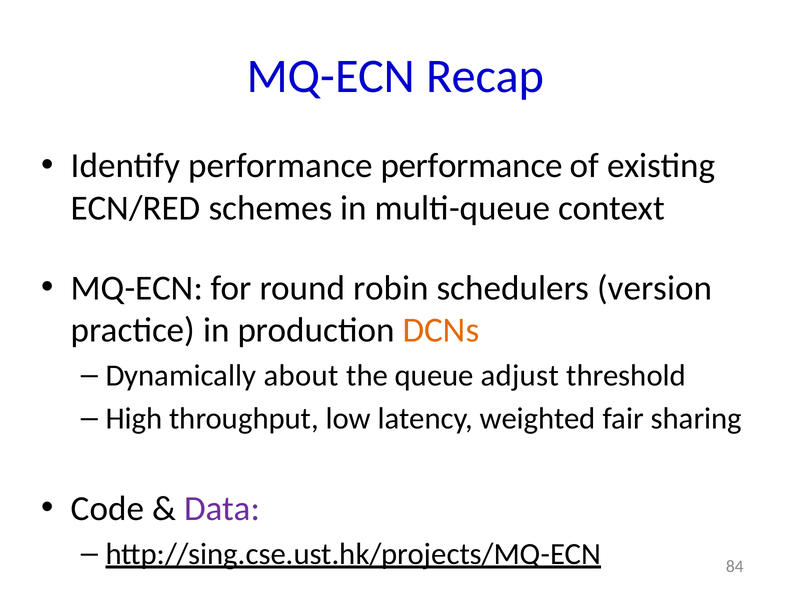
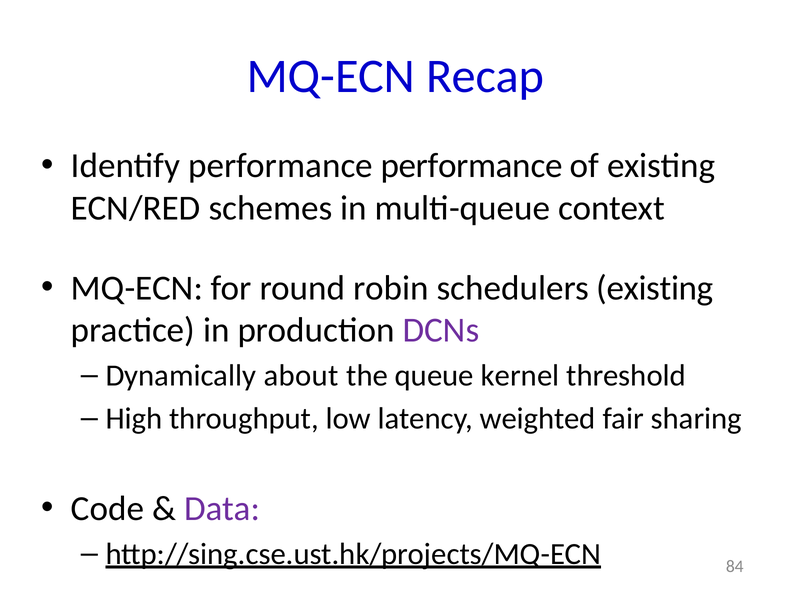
schedulers version: version -> existing (655, 288)
DCNs colour: orange -> purple (441, 330)
adjust: adjust -> kernel (520, 376)
